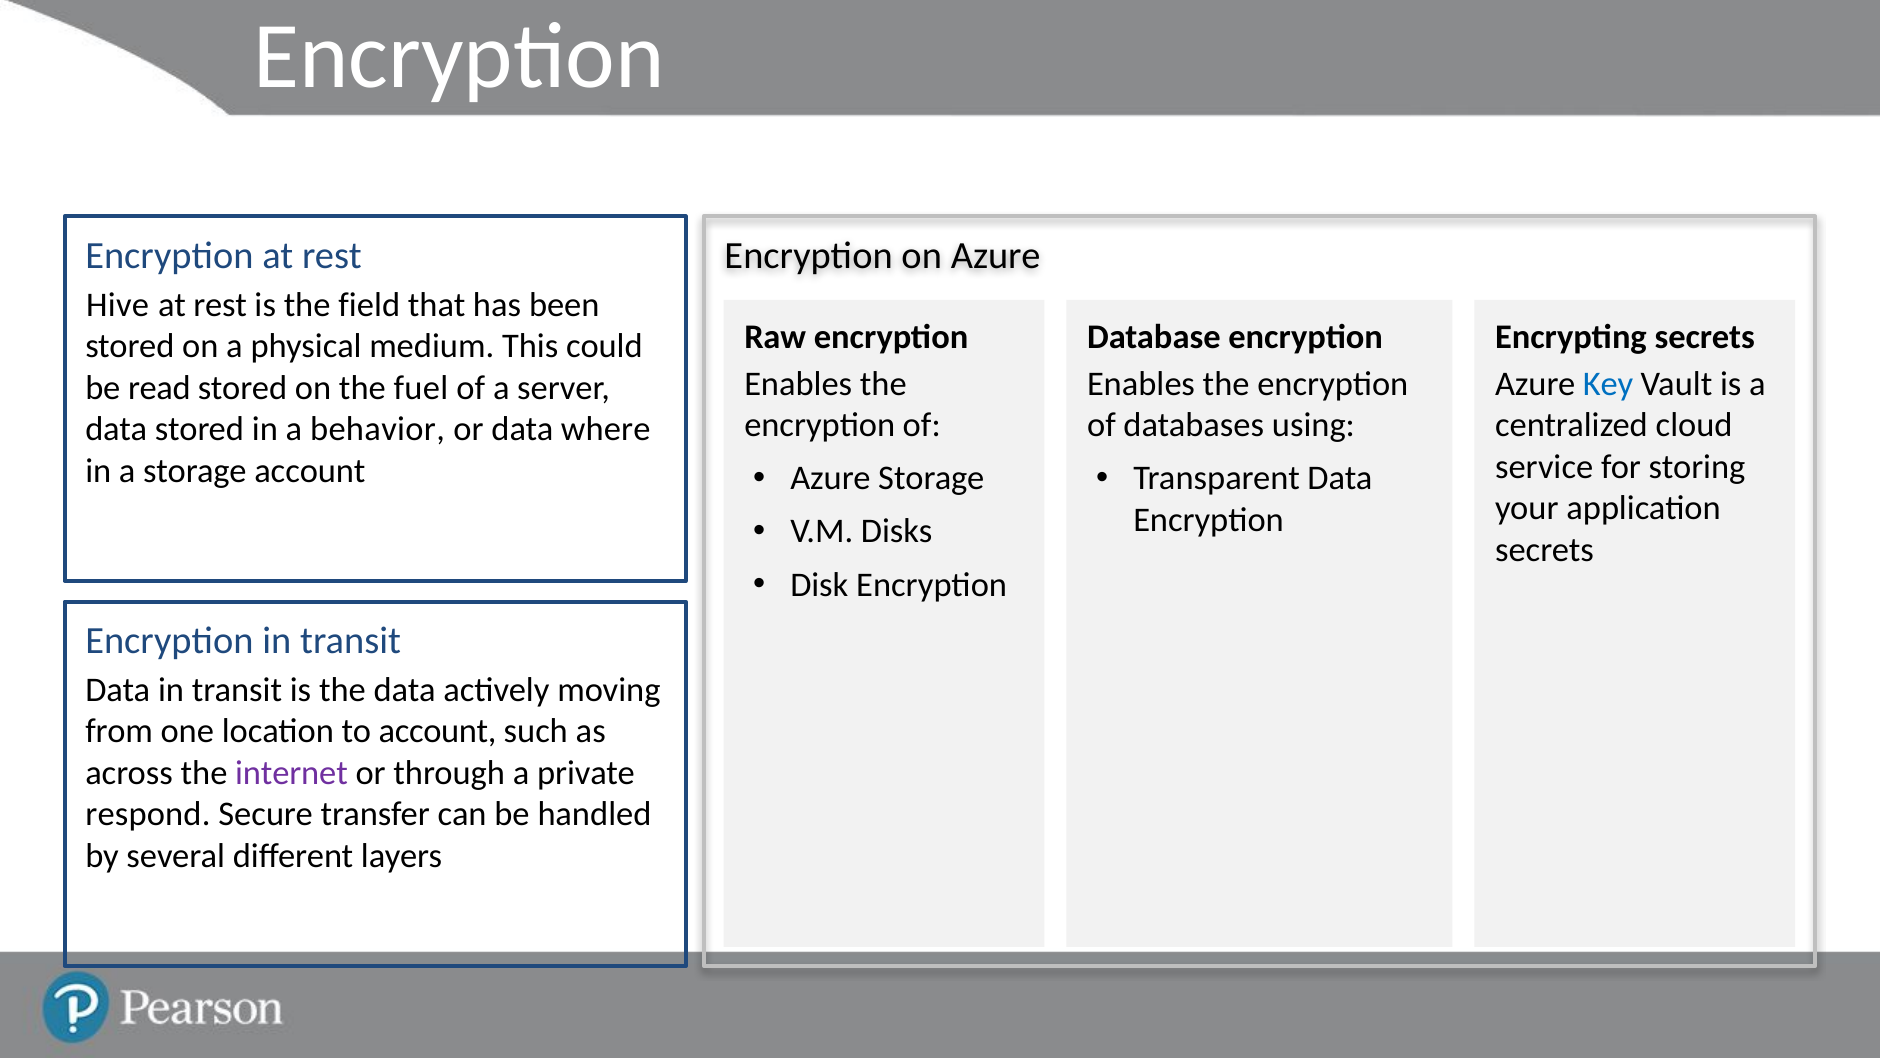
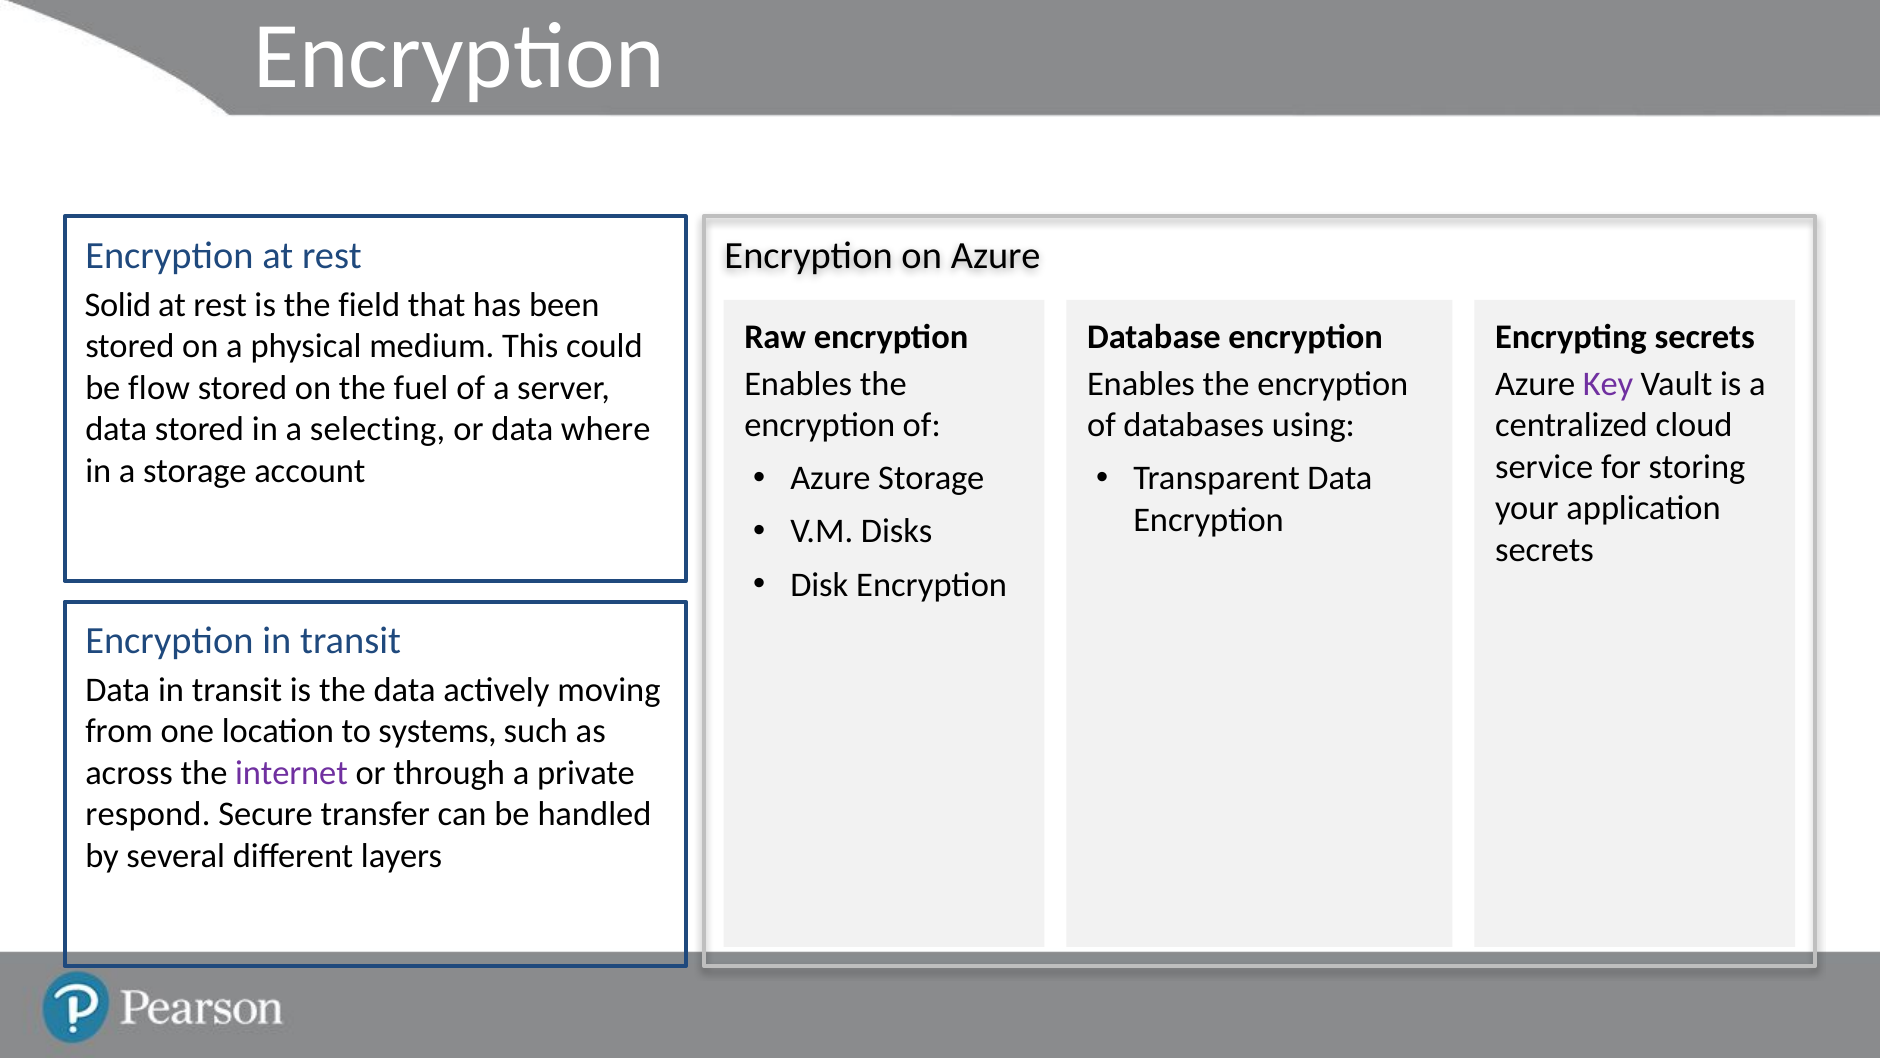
Hive: Hive -> Solid (118, 305)
Key colour: blue -> purple (1608, 384)
read: read -> flow (159, 388)
behavior: behavior -> selecting (378, 429)
to account: account -> systems (438, 731)
